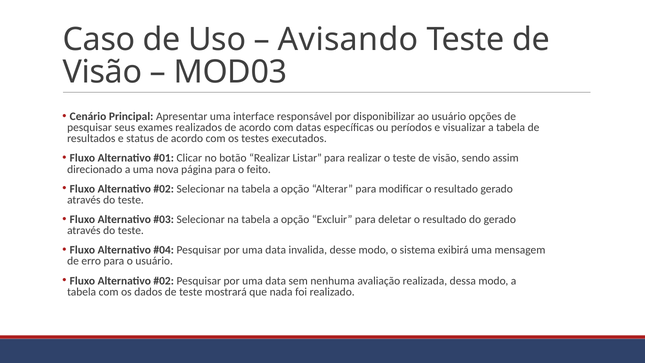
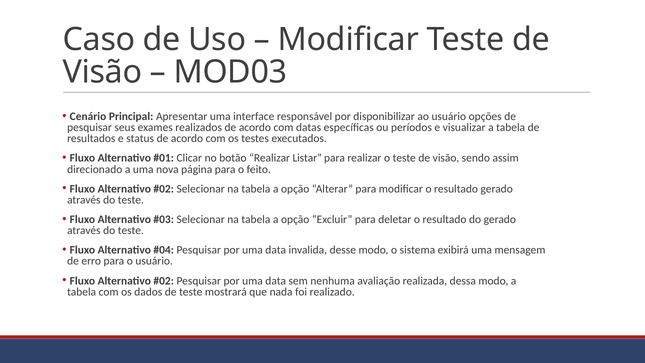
Avisando: Avisando -> Modificar (348, 39)
